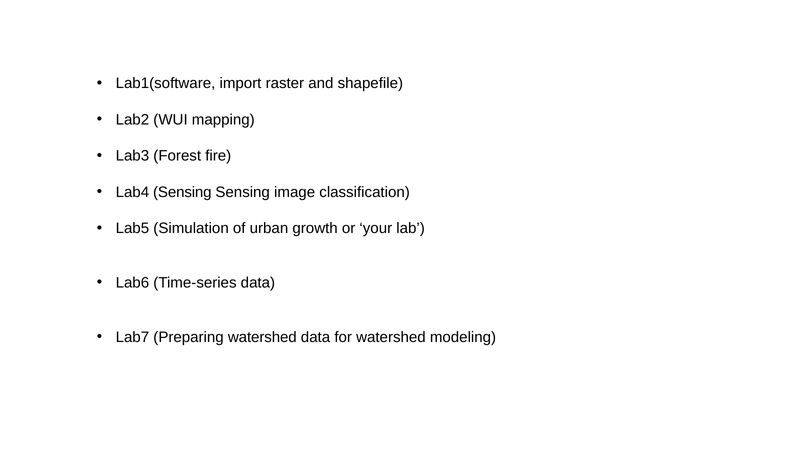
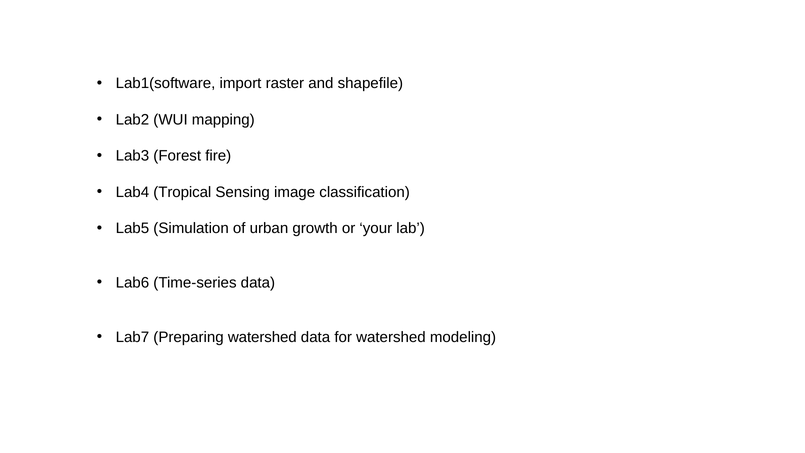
Lab4 Sensing: Sensing -> Tropical (182, 192)
